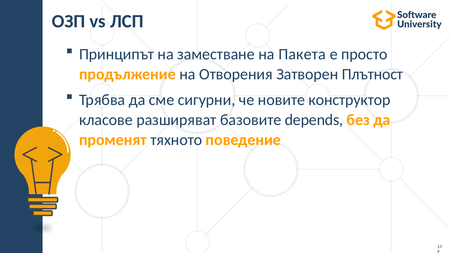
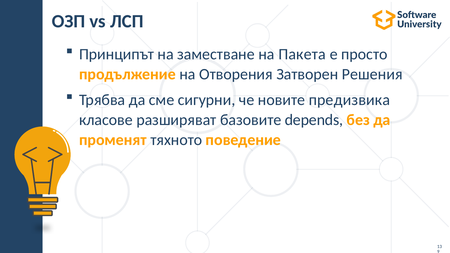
Плътност: Плътност -> Решения (372, 74)
конструктор: конструктор -> предизвика (349, 100)
